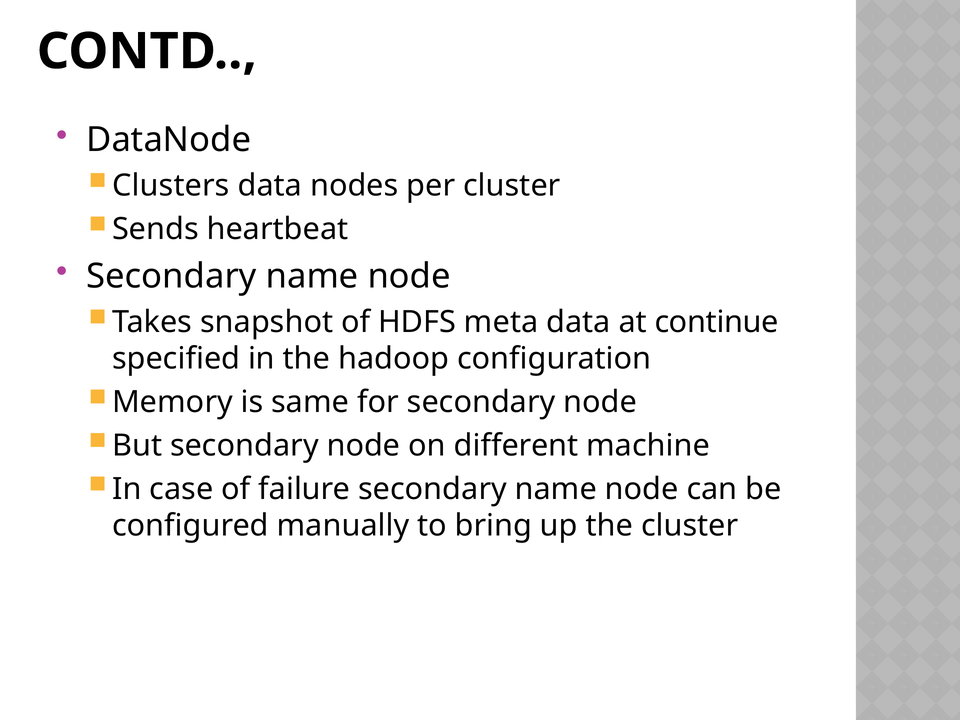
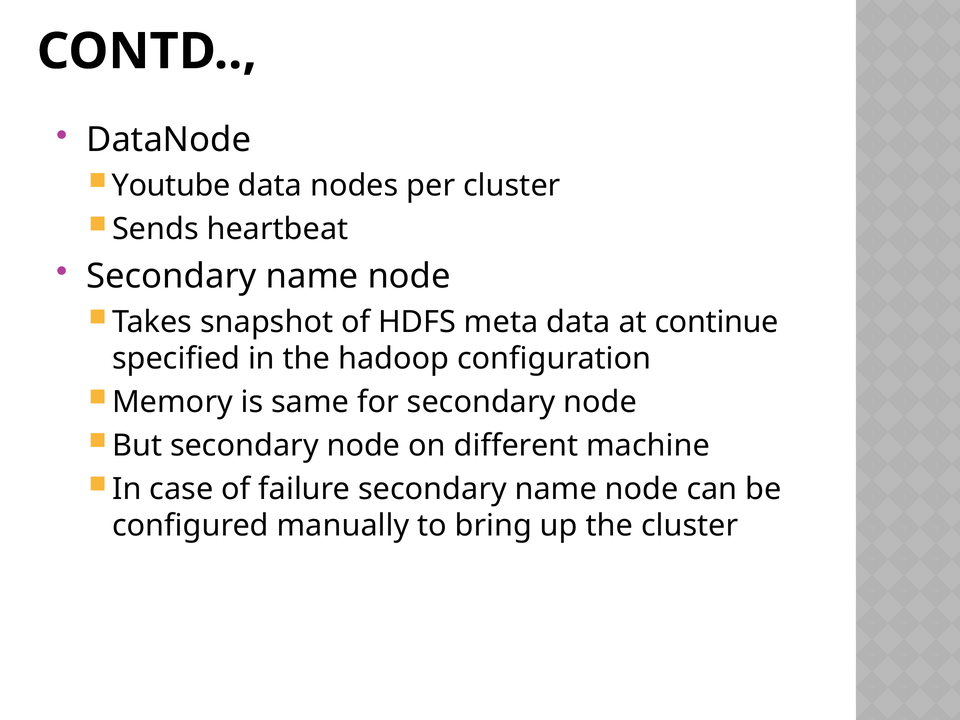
Clusters: Clusters -> Youtube (171, 185)
